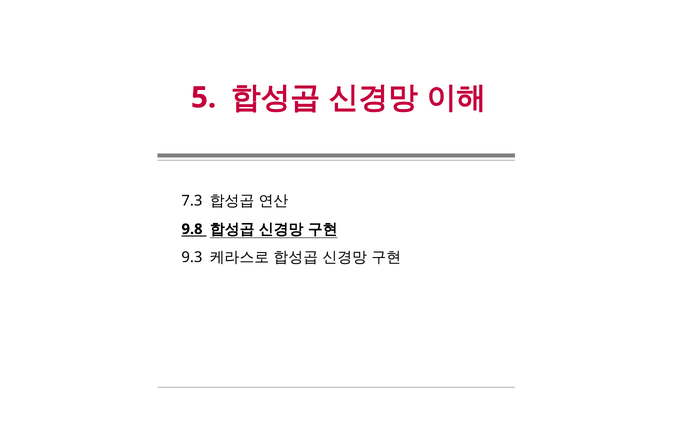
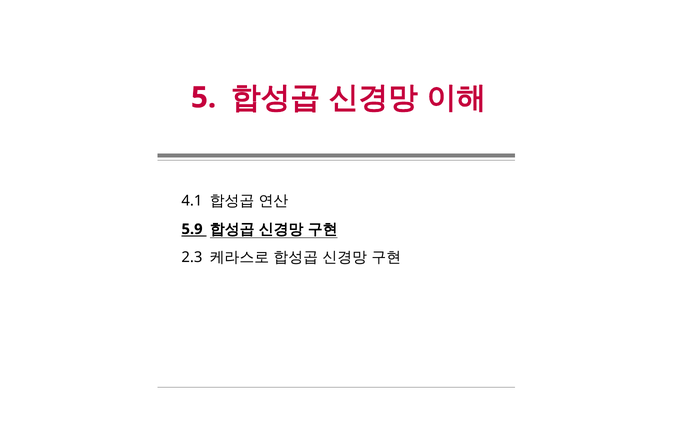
7.3: 7.3 -> 4.1 (192, 200)
9.8: 9.8 -> 5.9 (192, 229)
9.3: 9.3 -> 2.3 (192, 257)
